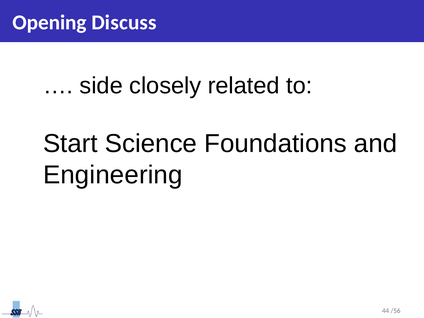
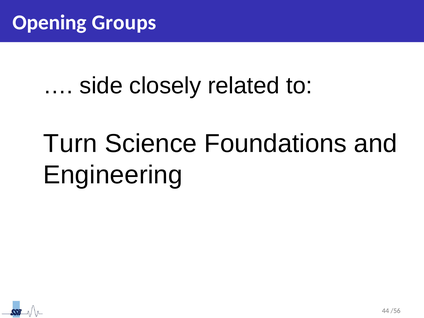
Discuss: Discuss -> Groups (124, 23)
Start: Start -> Turn (70, 144)
